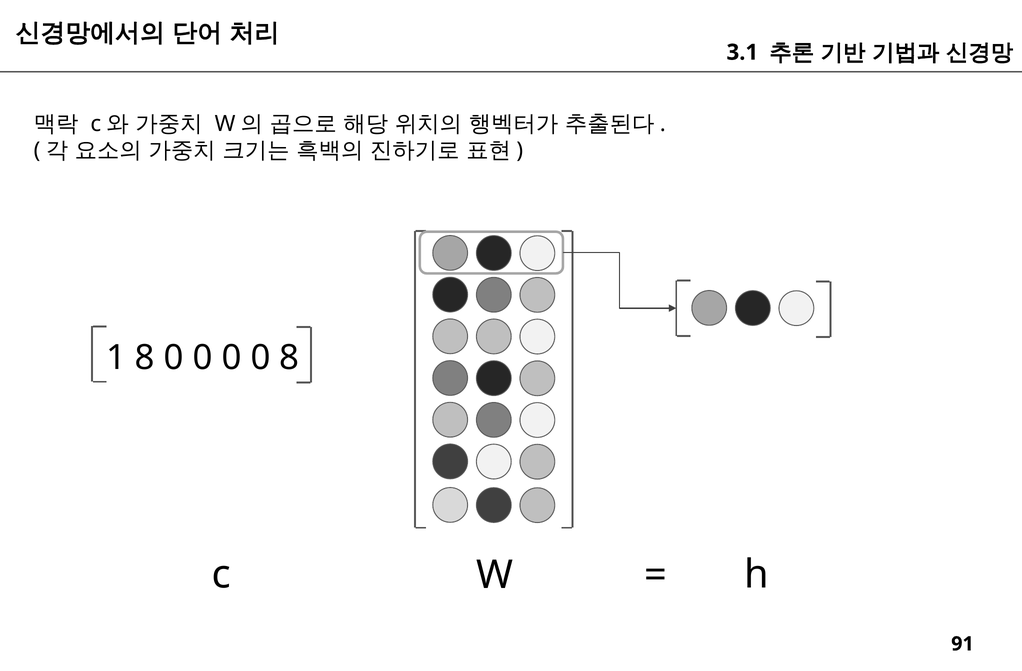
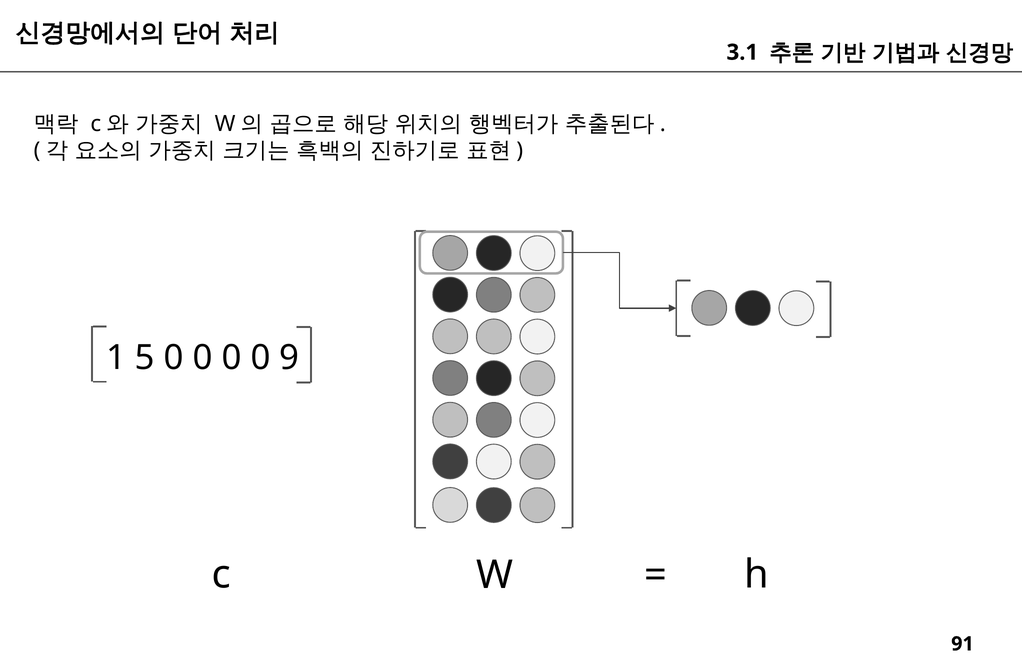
1 8: 8 -> 5 (145, 358)
0 8: 8 -> 9 (289, 358)
